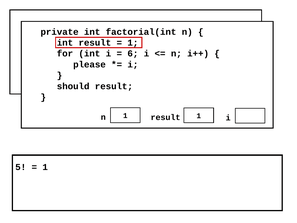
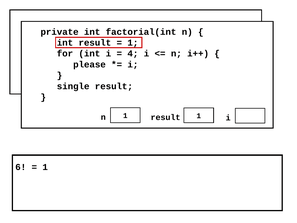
6: 6 -> 4 (133, 54)
should: should -> single (73, 86)
5: 5 -> 6 (21, 167)
